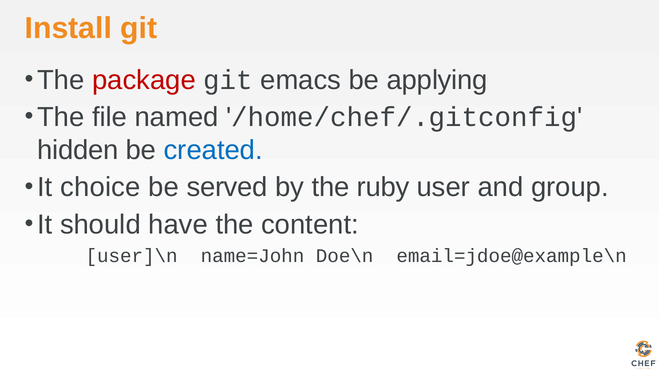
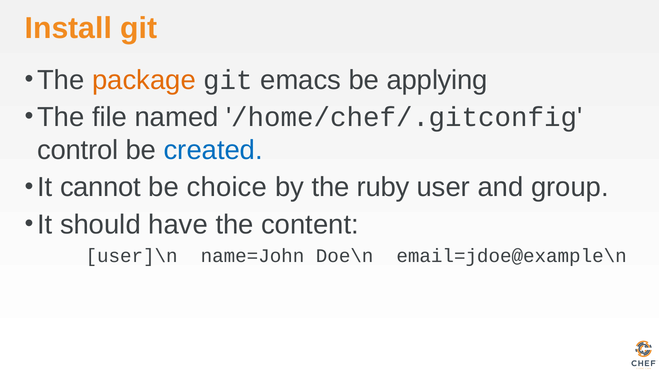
package colour: red -> orange (144, 80)
hidden: hidden -> control (78, 150)
choice: choice -> cannot (101, 187)
served: served -> choice (227, 187)
